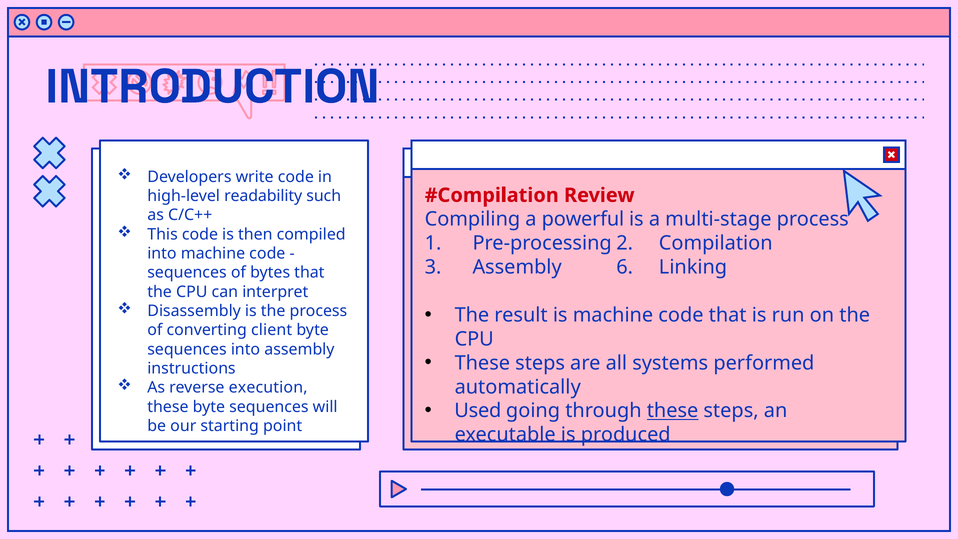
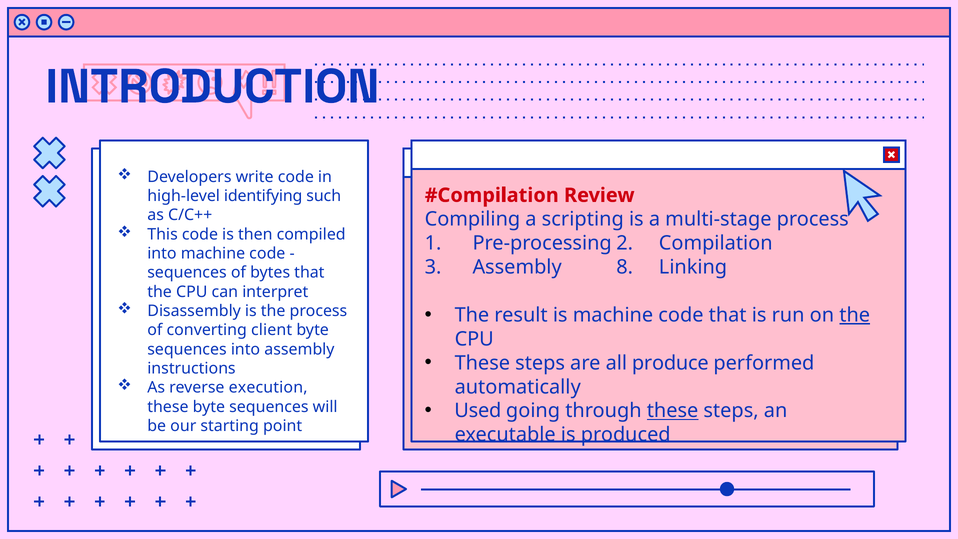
readability: readability -> identifying (263, 196)
powerful: powerful -> scripting (583, 219)
6: 6 -> 8 (625, 267)
the underline: none -> present (855, 315)
systems: systems -> produce (670, 363)
